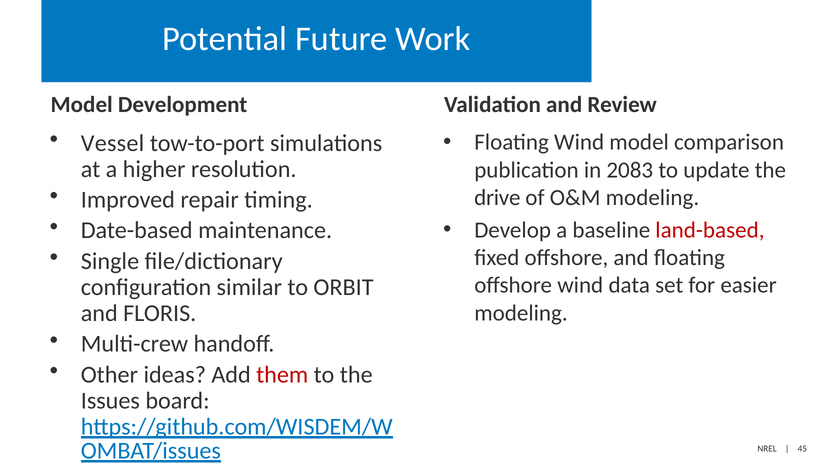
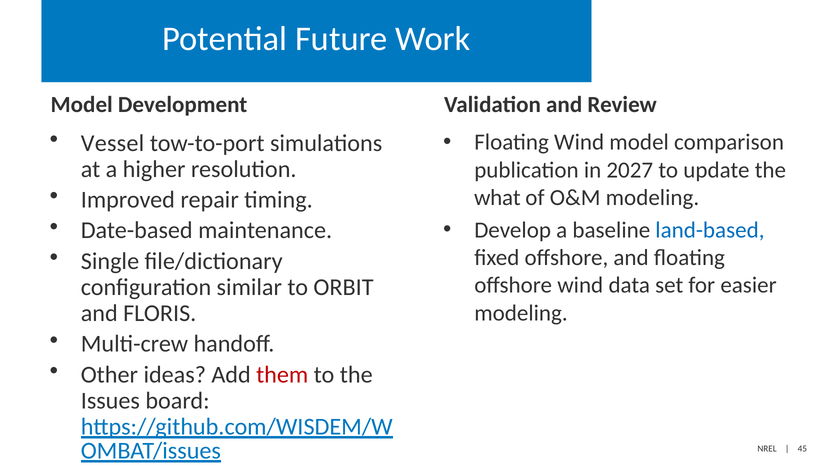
2083: 2083 -> 2027 (630, 170)
drive: drive -> what (497, 198)
land-based colour: red -> blue (710, 230)
